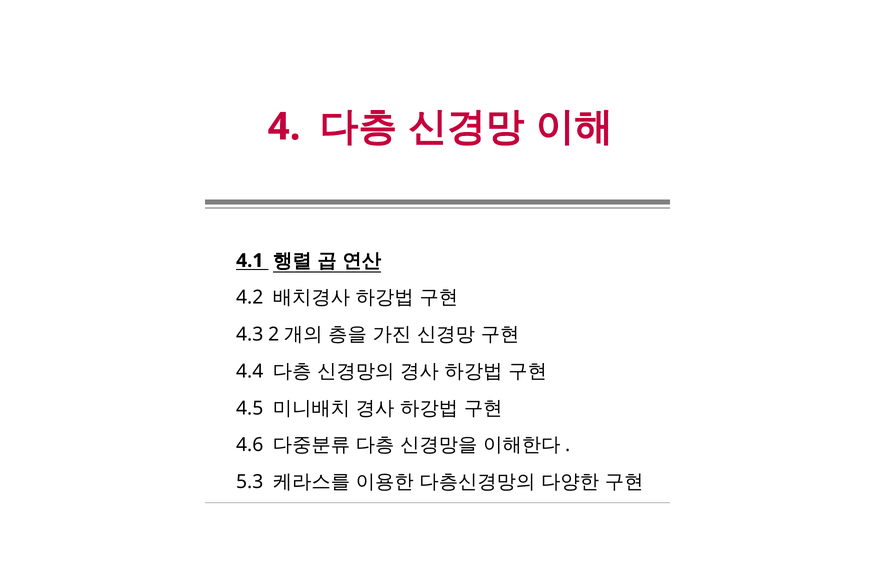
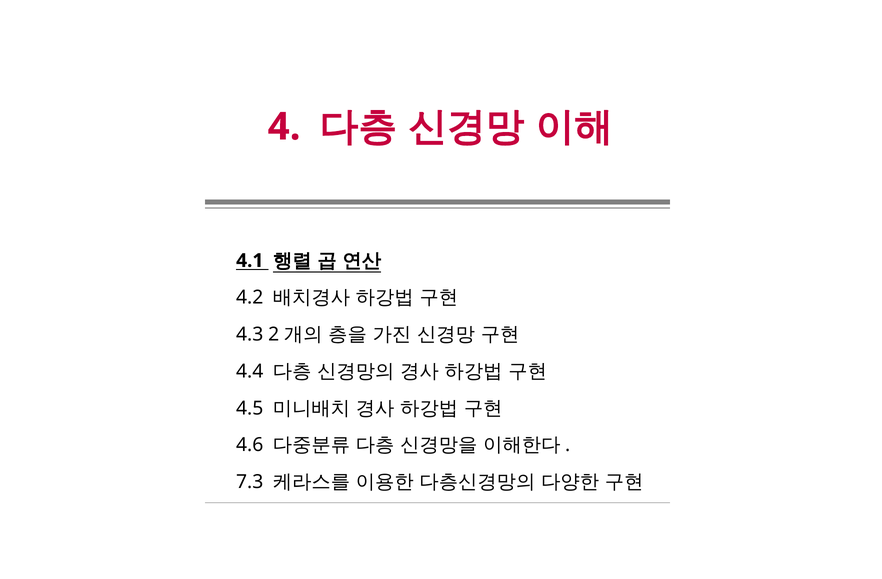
5.3: 5.3 -> 7.3 (250, 482)
